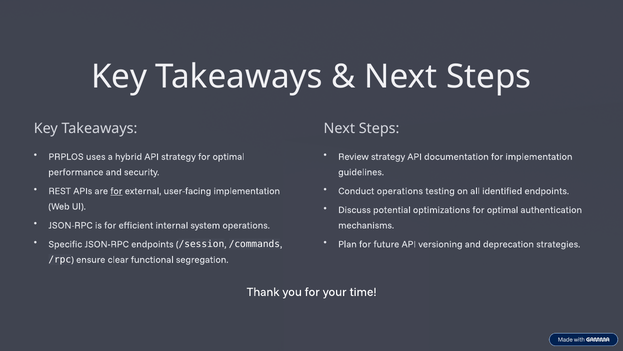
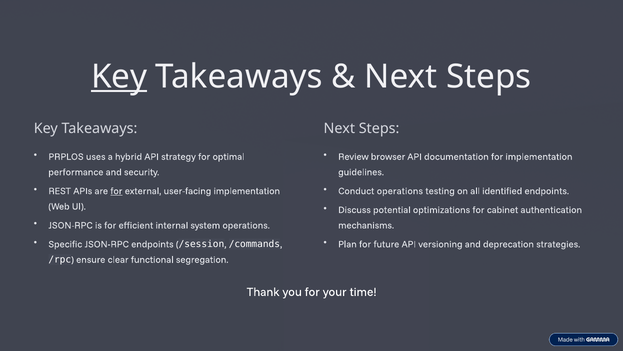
Key underline: none -> present (119, 77)
Review strategy: strategy -> browser (388, 156)
optimizations for optimal: optimal -> cabinet (503, 210)
